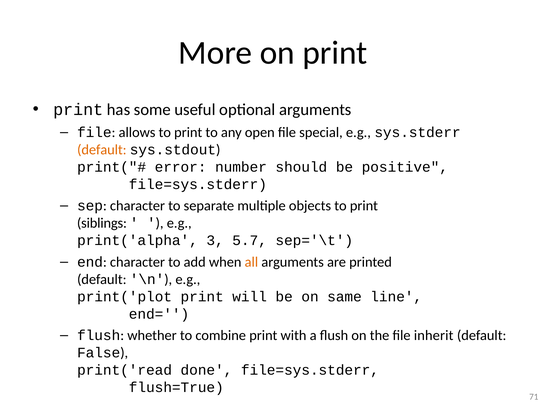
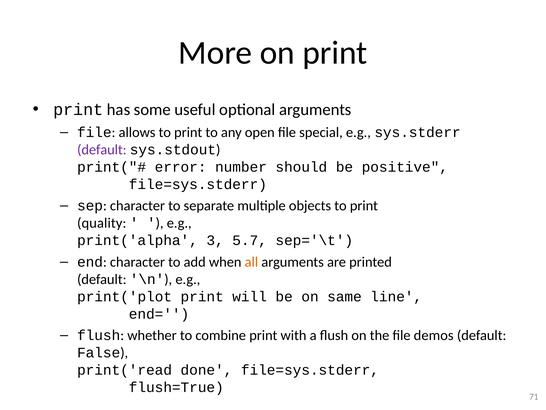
default colour: orange -> purple (102, 149)
siblings: siblings -> quality (102, 223)
inherit: inherit -> demos (434, 335)
